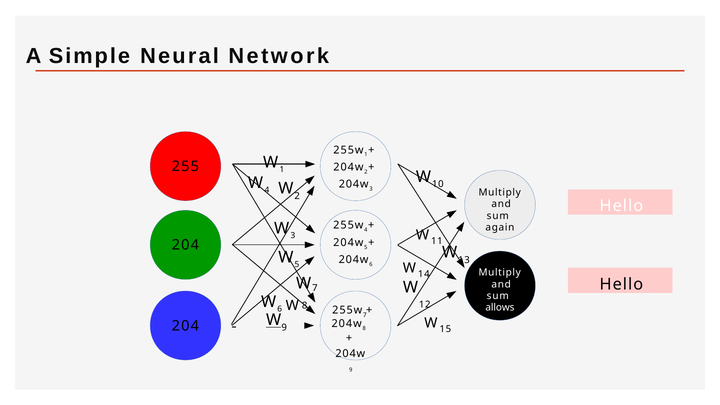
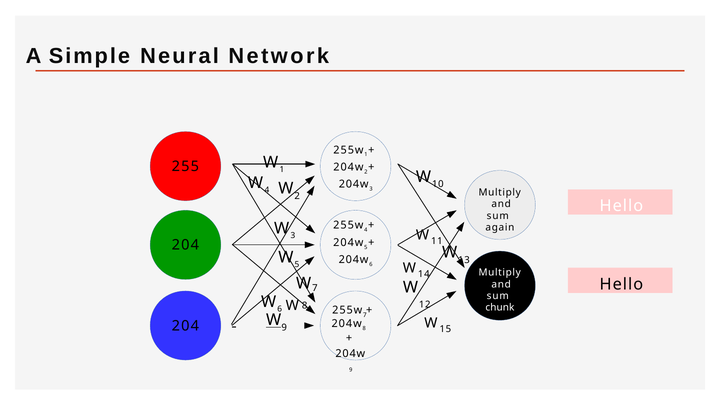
allows: allows -> chunk (500, 308)
